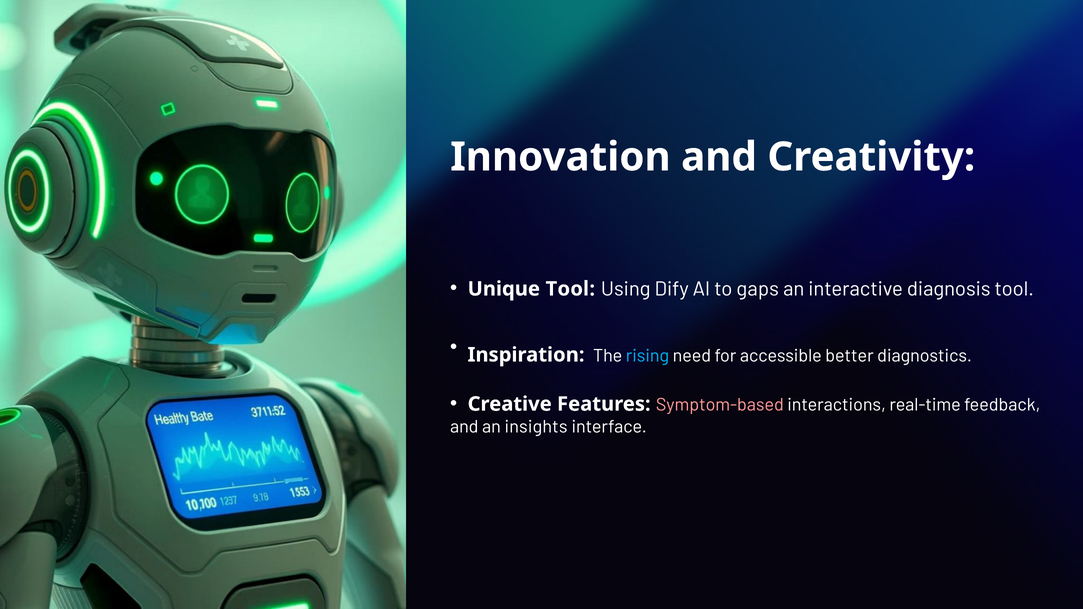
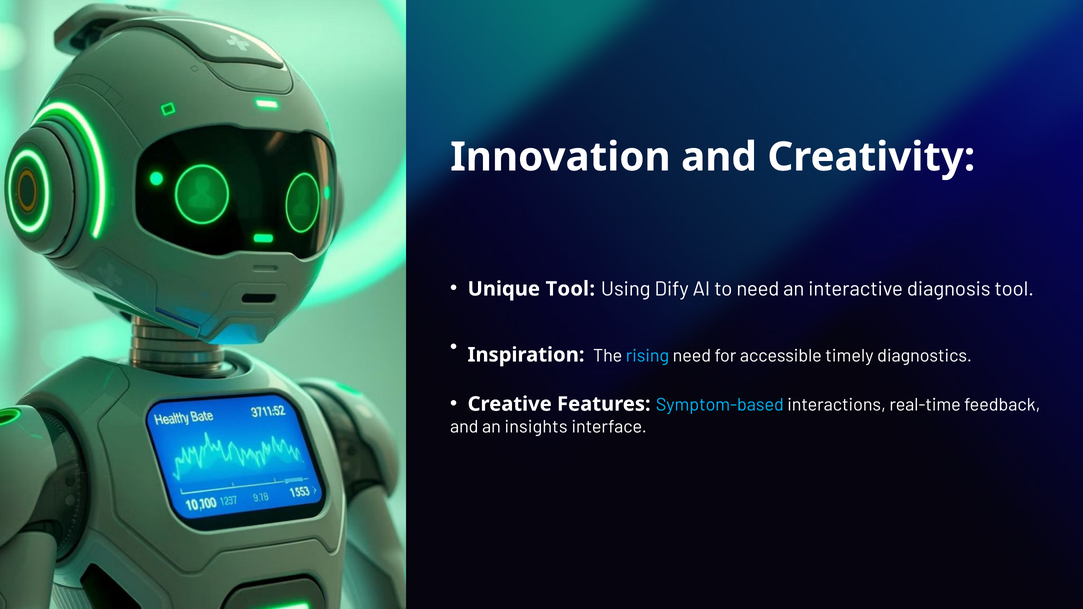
to gaps: gaps -> need (758, 289)
better: better -> timely (849, 356)
Symptom-based colour: pink -> light blue (720, 405)
